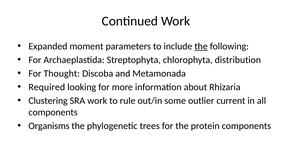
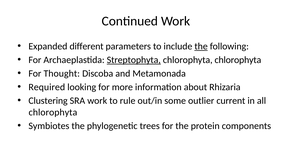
moment: moment -> different (87, 46)
Streptophyta underline: none -> present (134, 60)
chlorophyta distribution: distribution -> chlorophyta (238, 60)
components: components -> chlorophyta (53, 112)
Organisms: Organisms -> Symbiotes (49, 126)
